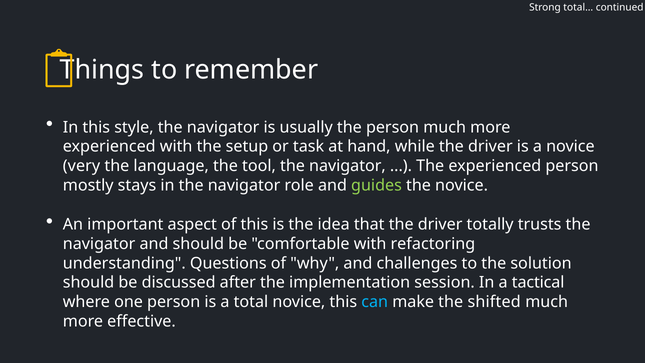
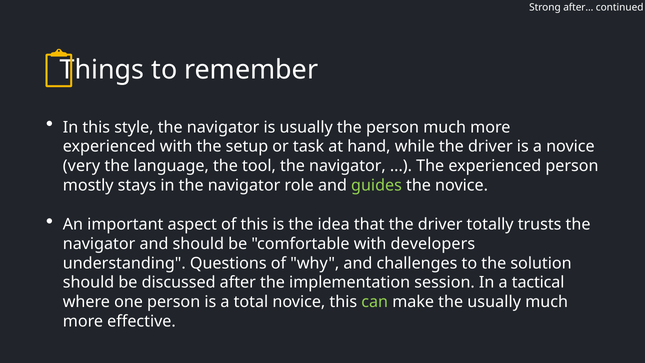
total…: total… -> after… (578, 7)
refactoring: refactoring -> developers (433, 244)
can colour: light blue -> light green (375, 302)
the shifted: shifted -> usually (494, 302)
